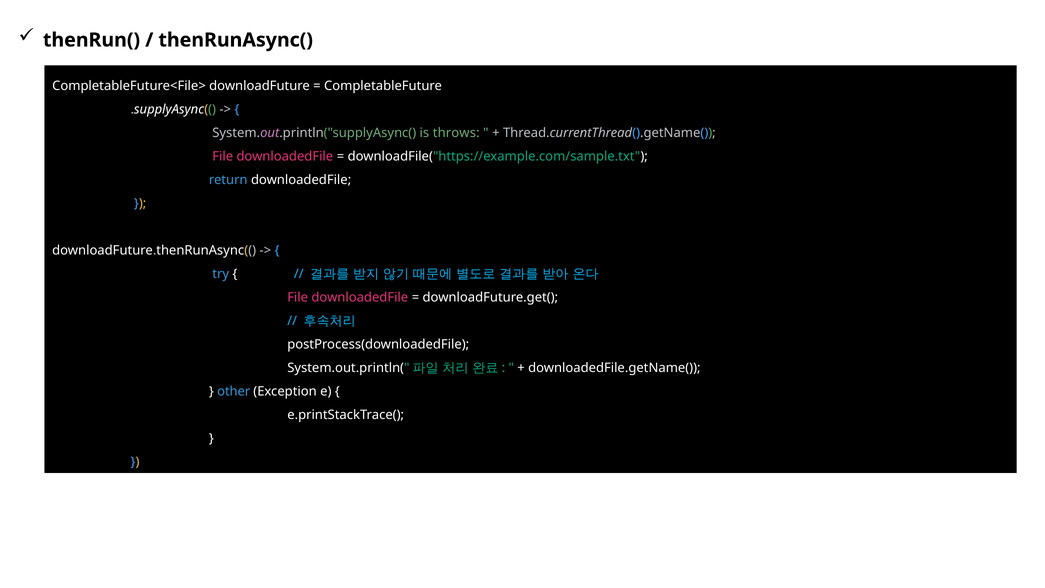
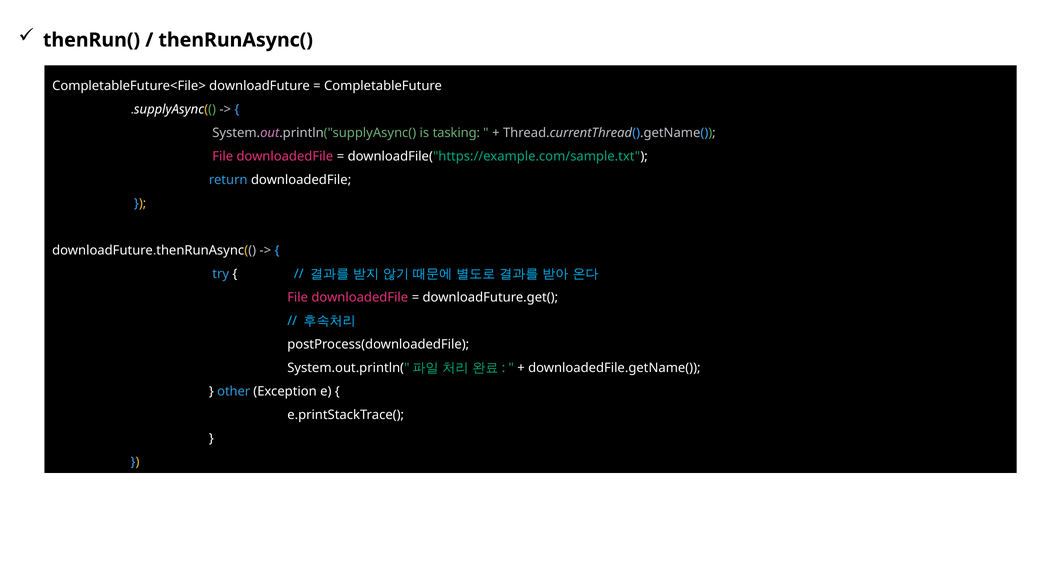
throws: throws -> tasking (456, 133)
